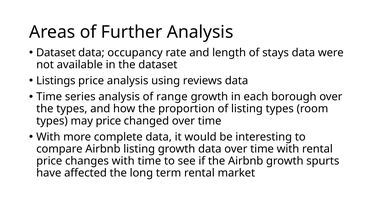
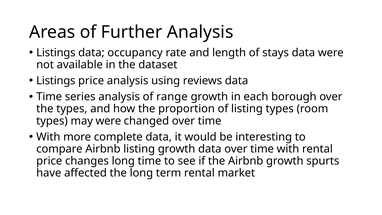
Dataset: Dataset -> Listings (56, 53)
may price: price -> were (108, 121)
changes with: with -> long (123, 161)
